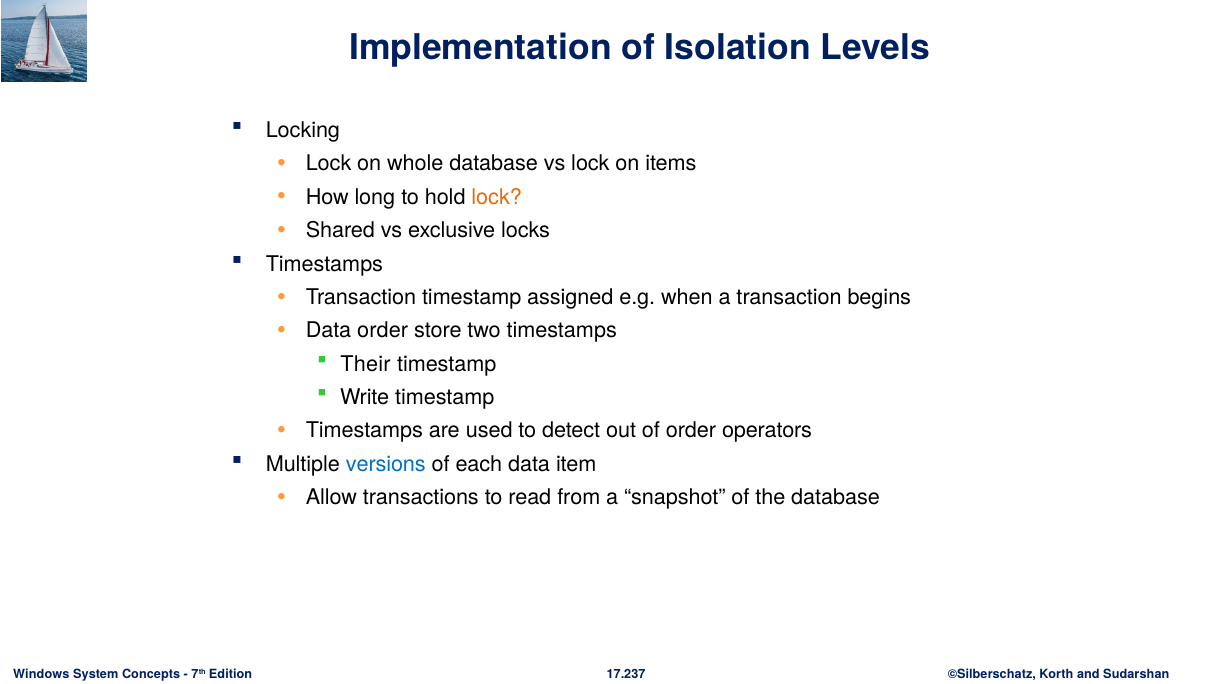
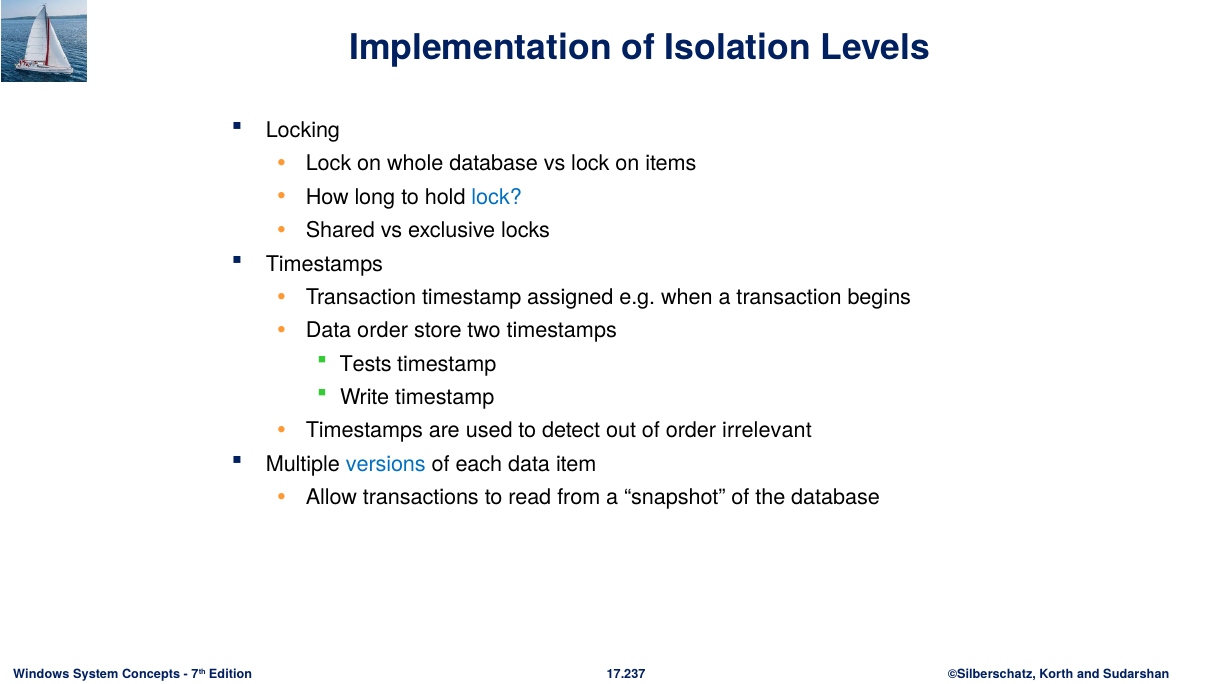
lock colour: orange -> blue (497, 197)
Their: Their -> Tests (366, 364)
operators: operators -> irrelevant (767, 431)
